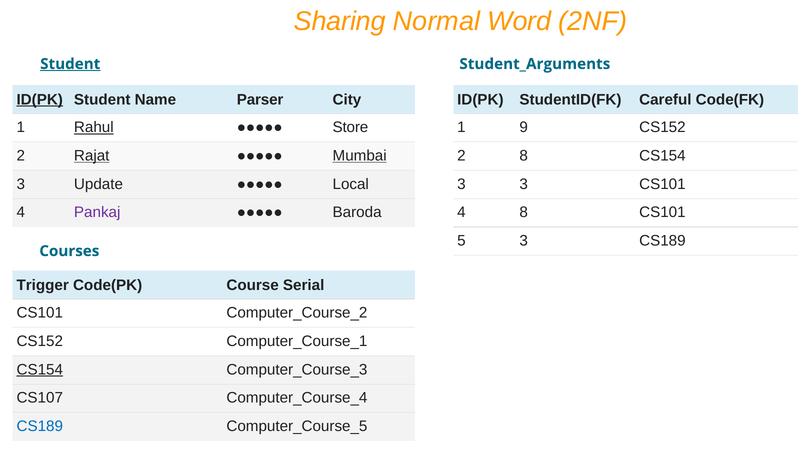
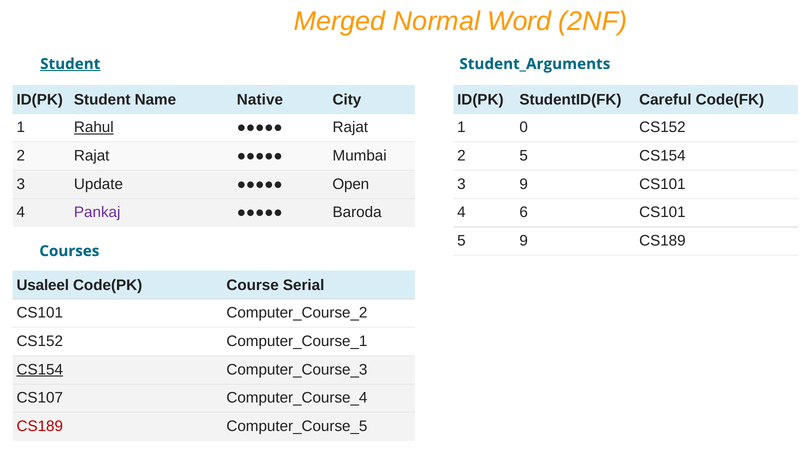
Sharing: Sharing -> Merged (340, 21)
ID(PK underline: present -> none (40, 100)
Parser: Parser -> Native (260, 100)
Store: Store -> Rajat (350, 127)
9: 9 -> 0 (524, 127)
Rajat underline: present -> none (92, 156)
Mumbai underline: present -> none (360, 156)
2 8: 8 -> 5 (524, 156)
Local: Local -> Open (351, 184)
3 3: 3 -> 9 (524, 184)
4 8: 8 -> 6 (524, 213)
5 3: 3 -> 9 (524, 241)
Trigger: Trigger -> Usaleel (43, 285)
CS189 colour: blue -> red (40, 426)
